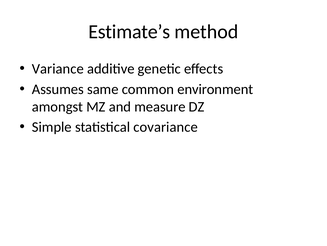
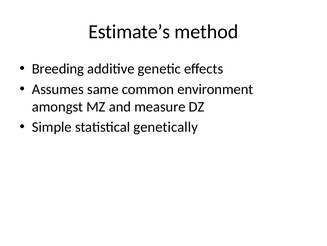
Variance: Variance -> Breeding (58, 69)
covariance: covariance -> genetically (166, 127)
